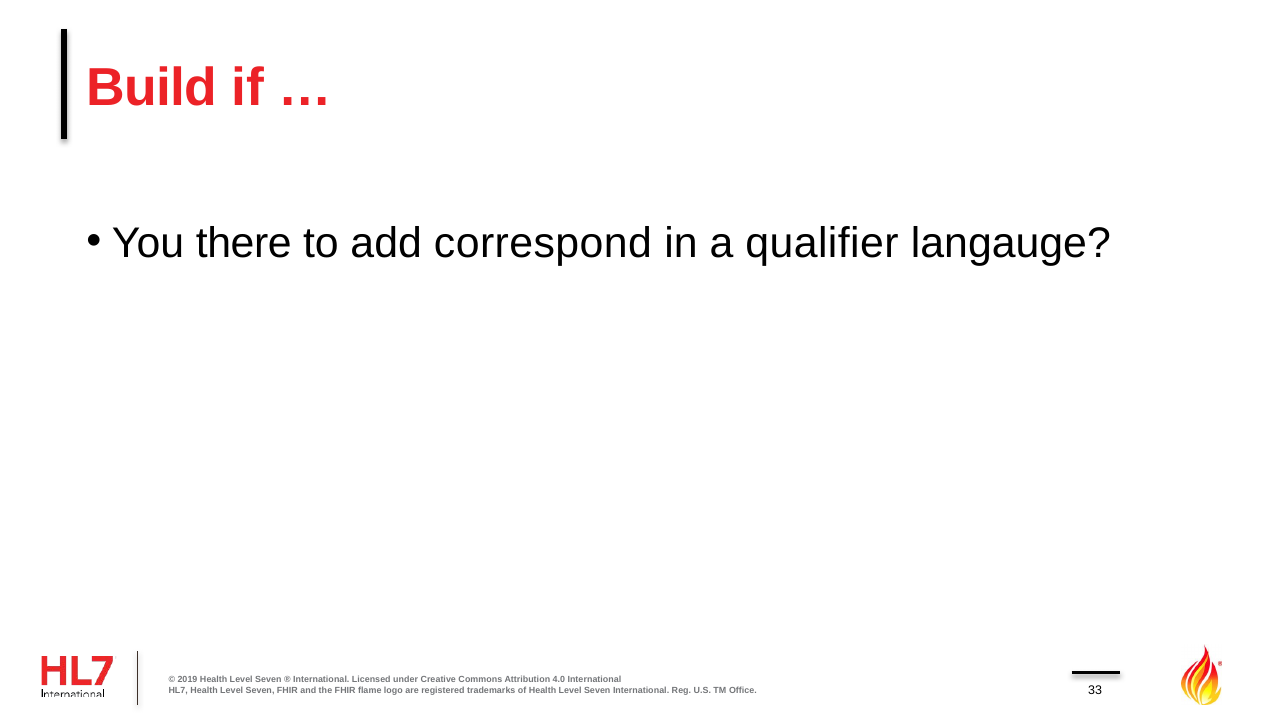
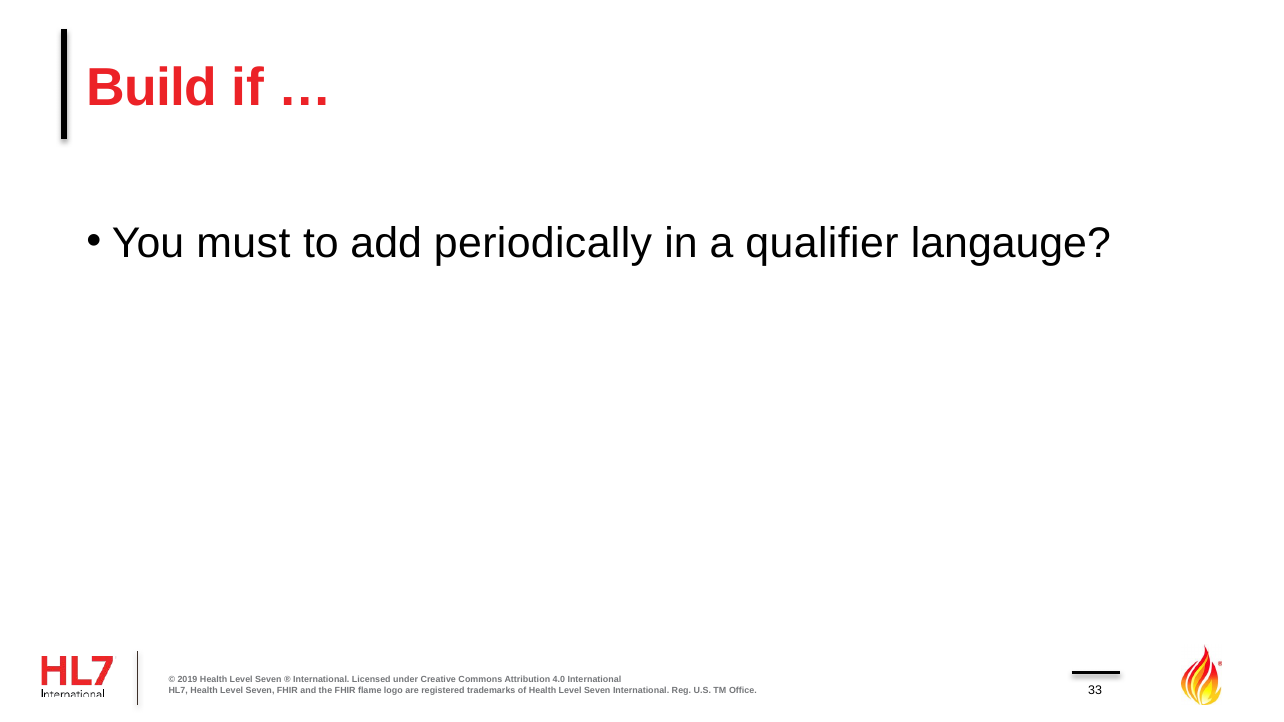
there: there -> must (243, 243)
correspond: correspond -> periodically (543, 243)
